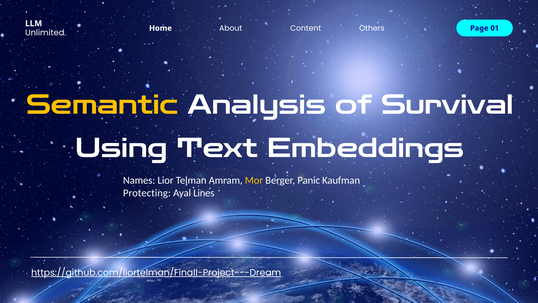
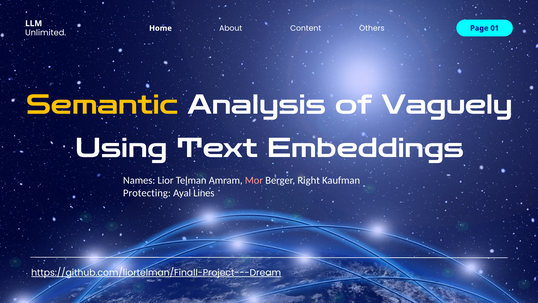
Survival: Survival -> Vaguely (447, 105)
Mor colour: yellow -> pink (254, 180)
Panic: Panic -> Right (309, 180)
